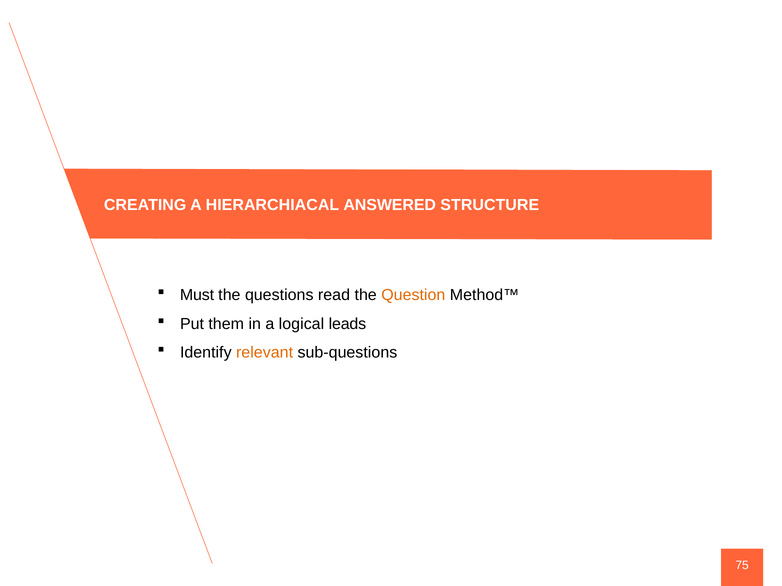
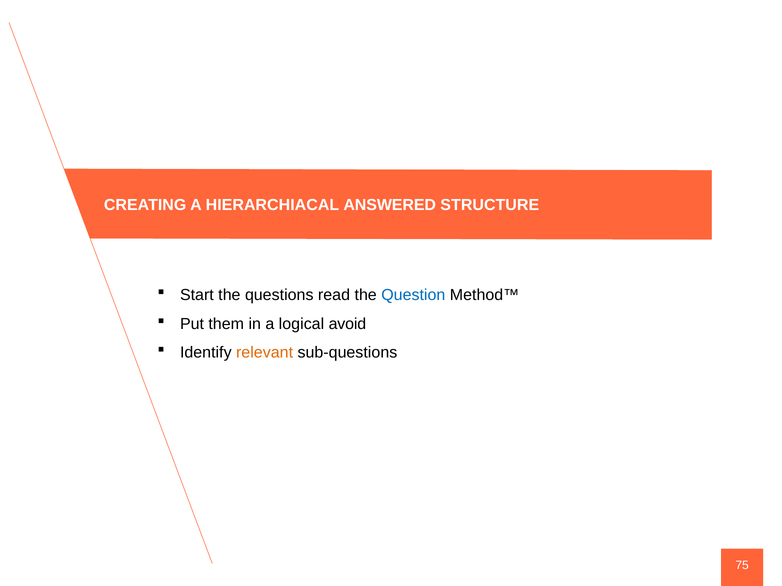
Must: Must -> Start (197, 295)
Question colour: orange -> blue (413, 295)
leads: leads -> avoid (347, 324)
